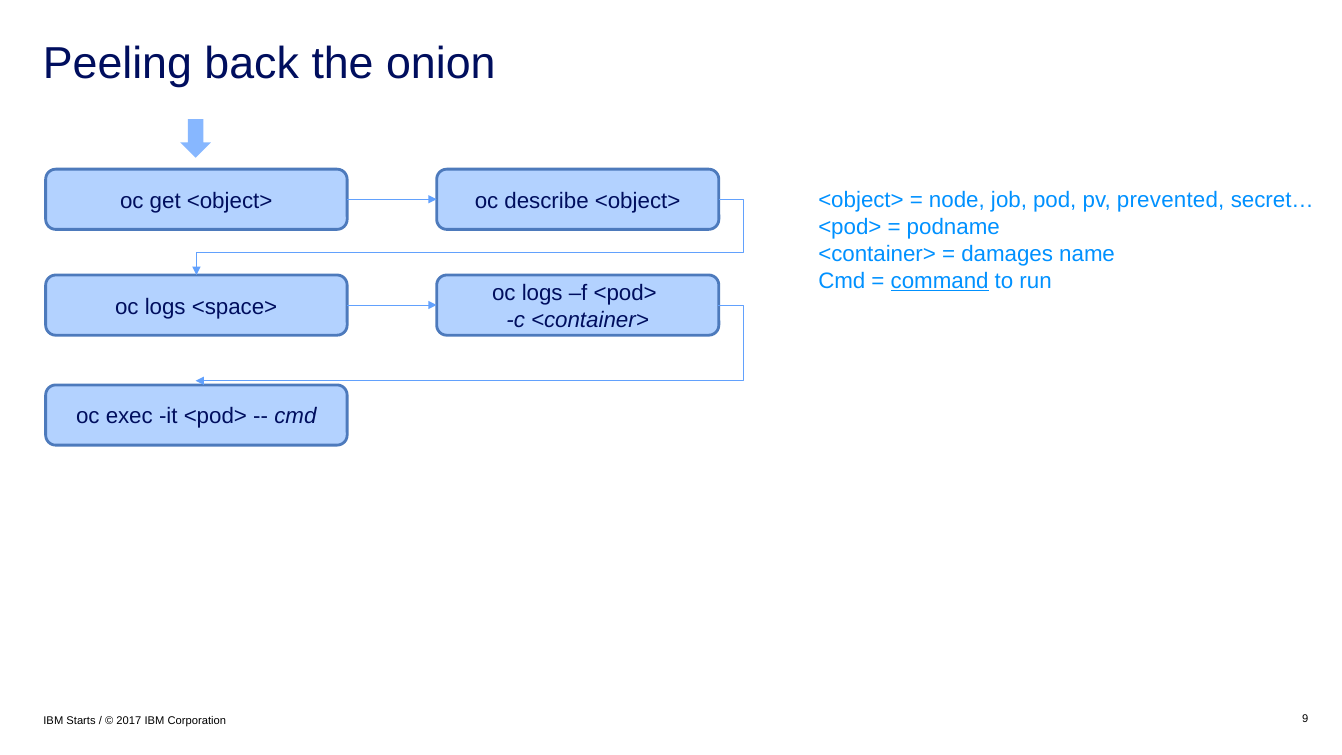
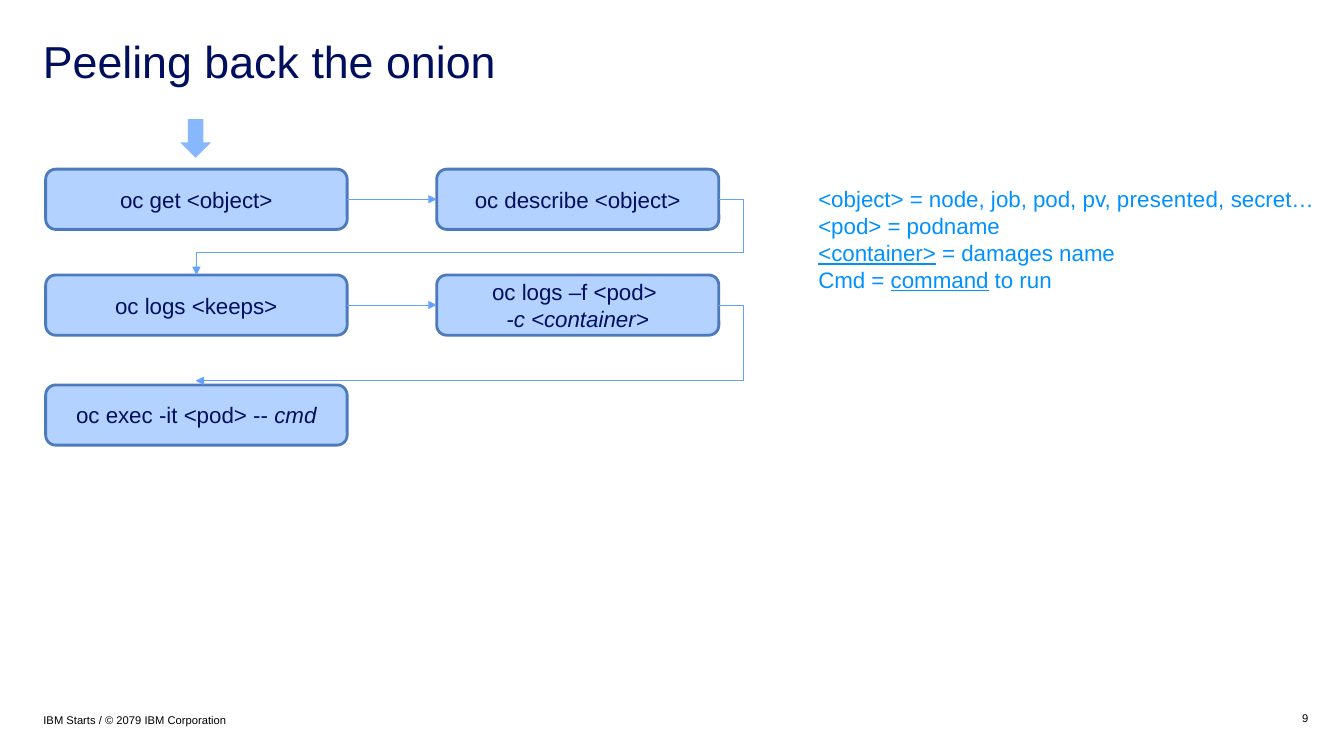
prevented: prevented -> presented (1171, 201)
<container> underline: none -> present (877, 254)
<space>: <space> -> <keeps> (235, 307)
2017: 2017 -> 2079 (129, 721)
